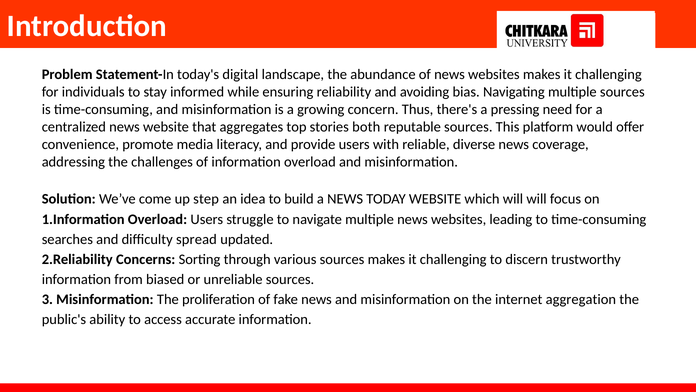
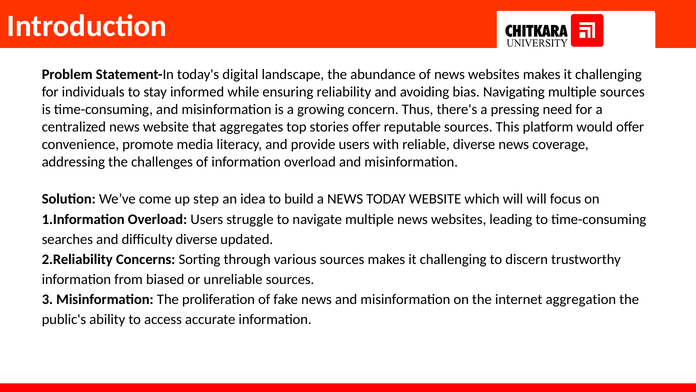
stories both: both -> offer (366, 127)
difficulty spread: spread -> diverse (197, 239)
